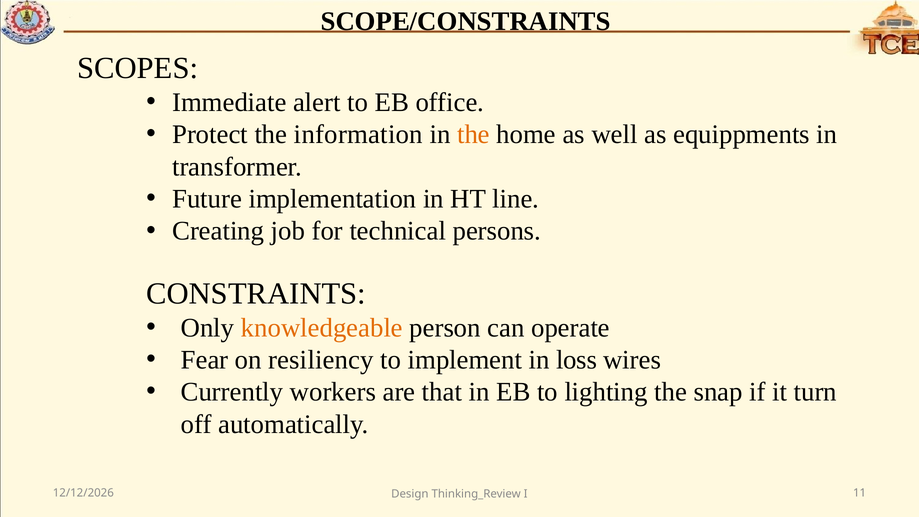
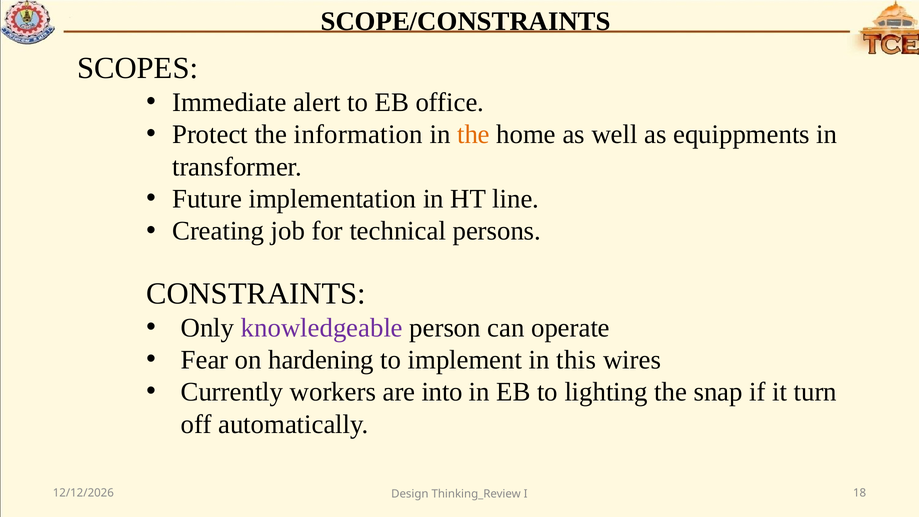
knowledgeable colour: orange -> purple (322, 328)
resiliency: resiliency -> hardening (321, 360)
loss: loss -> this (576, 360)
that: that -> into (442, 392)
11: 11 -> 18 (860, 493)
